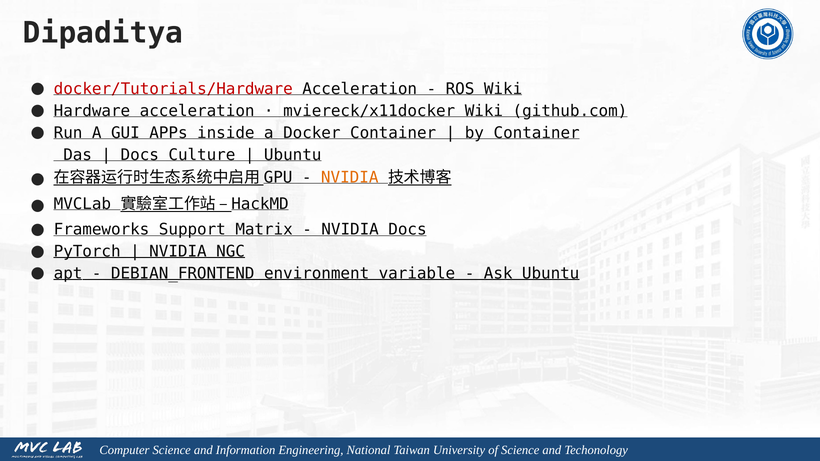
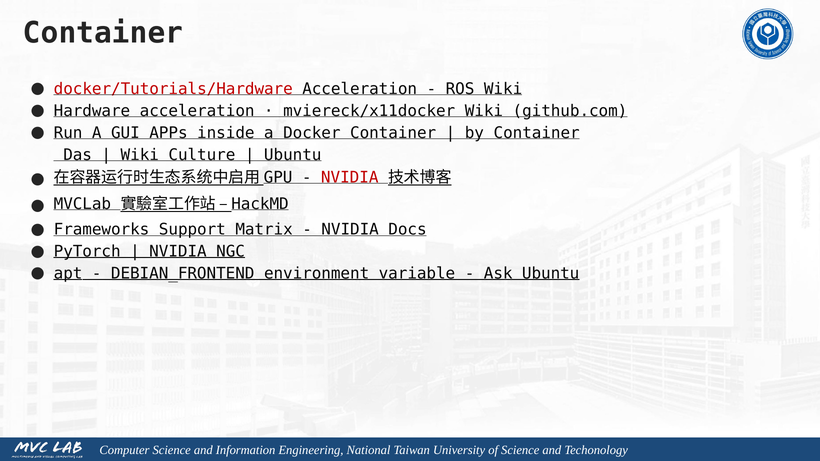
Dipaditya: Dipaditya -> Container (103, 33)
Docs: Docs -> Wiki (140, 155)
NVIDIA colour: orange -> red (350, 177)
